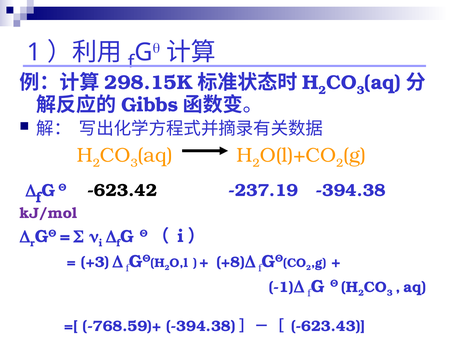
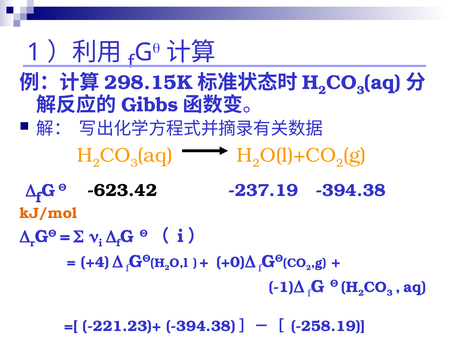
kJ/mol colour: purple -> orange (48, 213)
+3: +3 -> +4 (95, 262)
+8: +8 -> +0 (231, 262)
-768.59)+: -768.59)+ -> -221.23)+ (122, 326)
-623.43: -623.43 -> -258.19 (328, 326)
